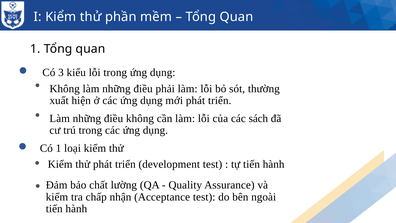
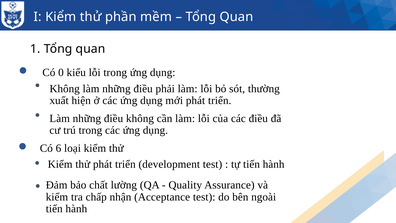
3: 3 -> 0 (61, 72)
các sách: sách -> điều (258, 118)
Có 1: 1 -> 6 (58, 148)
